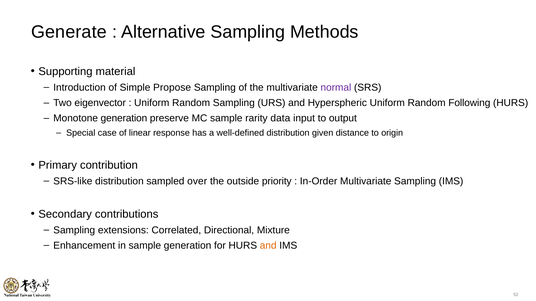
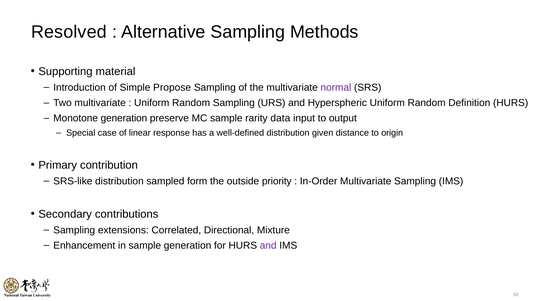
Generate: Generate -> Resolved (69, 32)
Two eigenvector: eigenvector -> multivariate (100, 103)
Following: Following -> Definition (469, 103)
over: over -> form (197, 182)
and colour: orange -> purple (268, 246)
